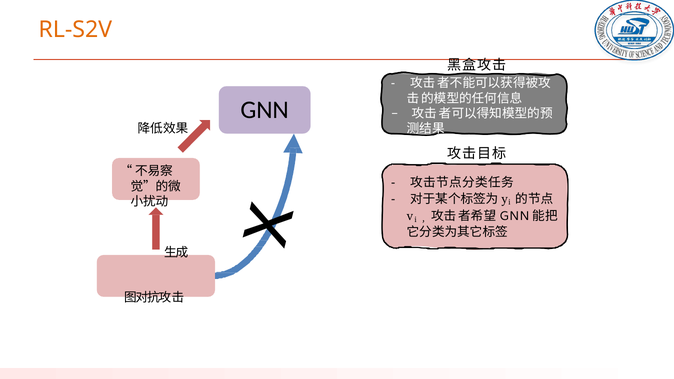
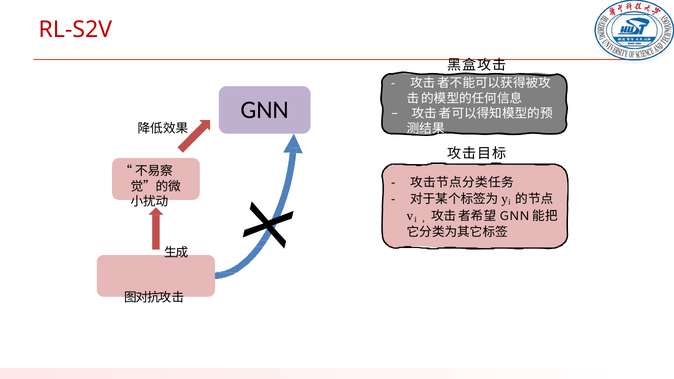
RL-S2V colour: orange -> red (75, 30)
